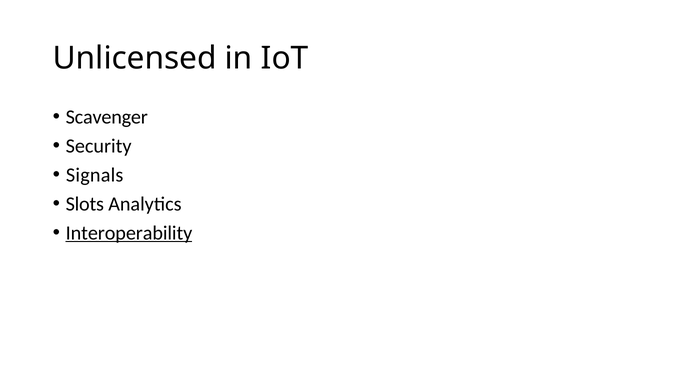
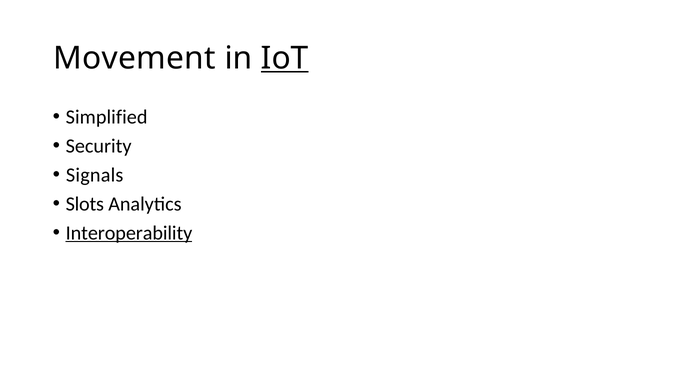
Unlicensed: Unlicensed -> Movement (134, 58)
IoT underline: none -> present (285, 58)
Scavenger: Scavenger -> Simplified (107, 117)
